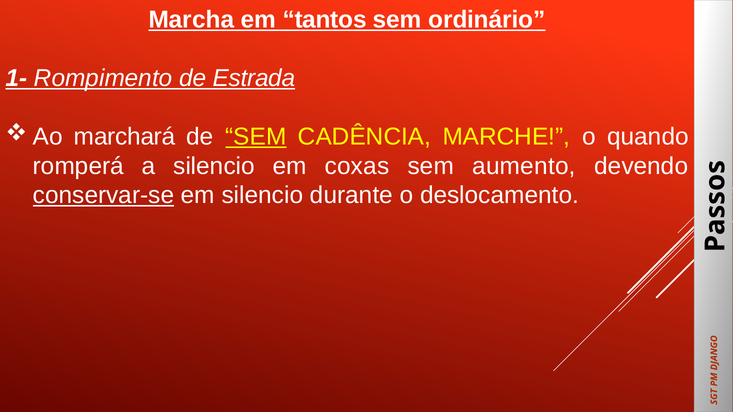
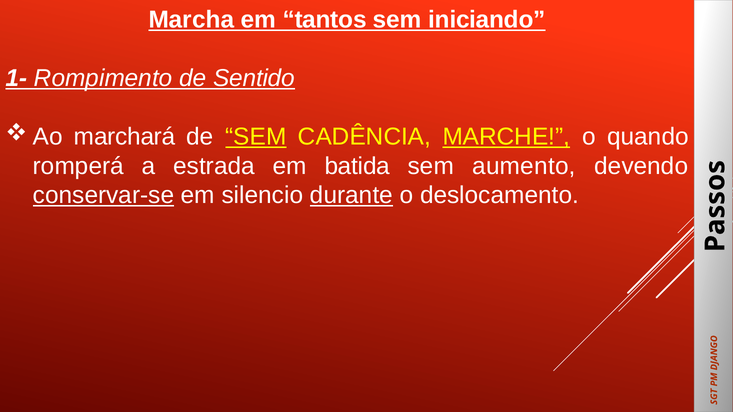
ordinário: ordinário -> iniciando (487, 20)
Estrada: Estrada -> Sentido (254, 78)
MARCHE underline: none -> present (506, 137)
a silencio: silencio -> estrada (214, 166)
coxas: coxas -> batida (357, 166)
durante underline: none -> present (351, 195)
